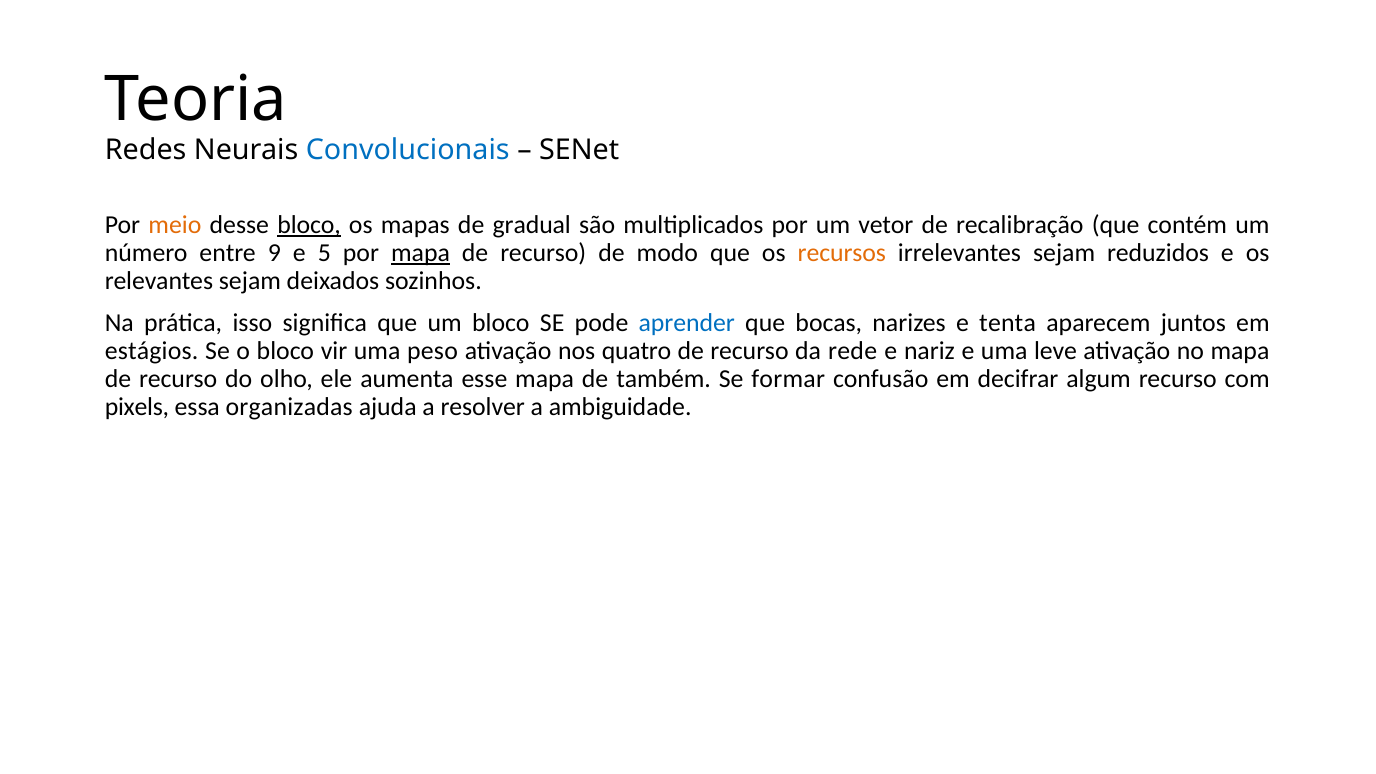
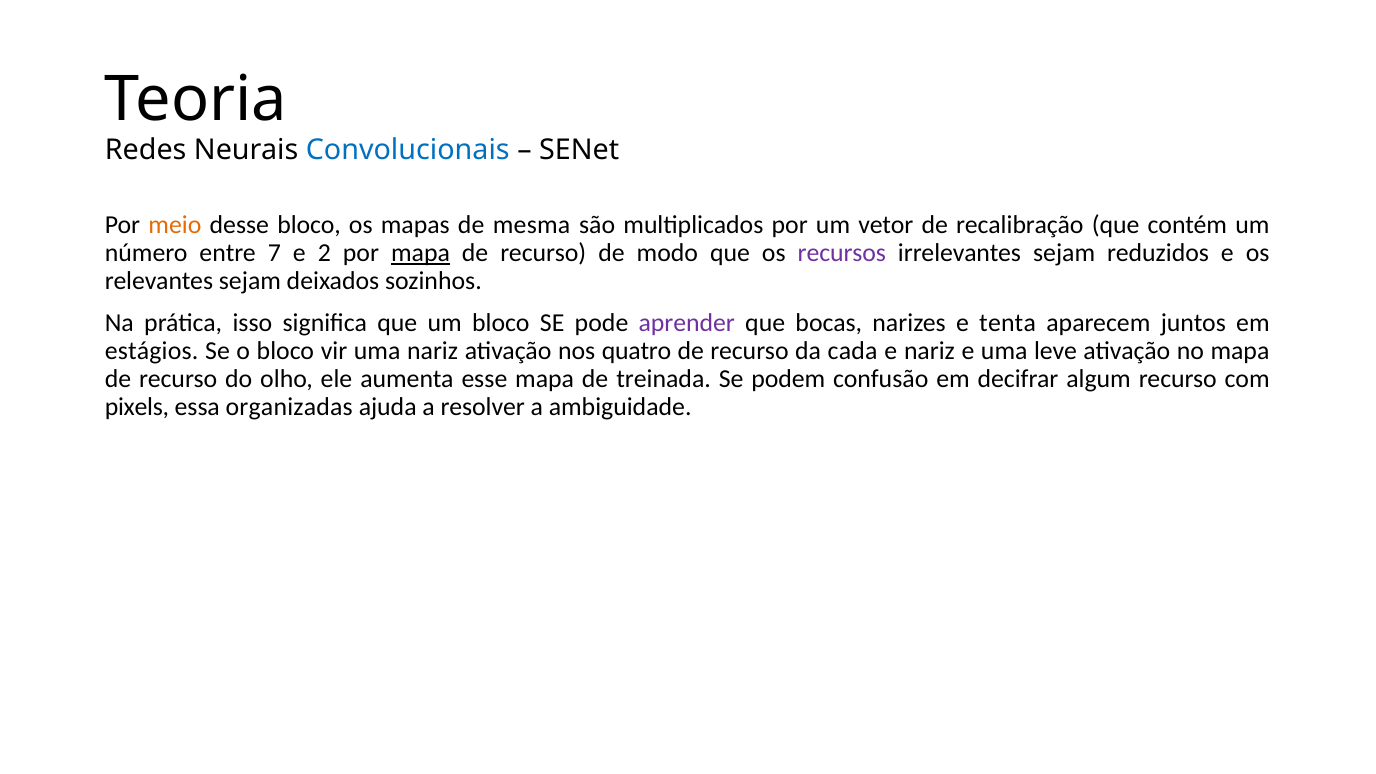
bloco underline: present -> none (309, 225)
gradual: gradual -> mesma (532, 225)
9: 9 -> 7 (274, 253)
5: 5 -> 2 (324, 253)
recursos colour: orange -> purple (842, 253)
aprender colour: blue -> purple (687, 323)
uma peso: peso -> nariz (433, 351)
rede: rede -> cada (853, 351)
também: também -> treinada (664, 379)
formar: formar -> podem (788, 379)
